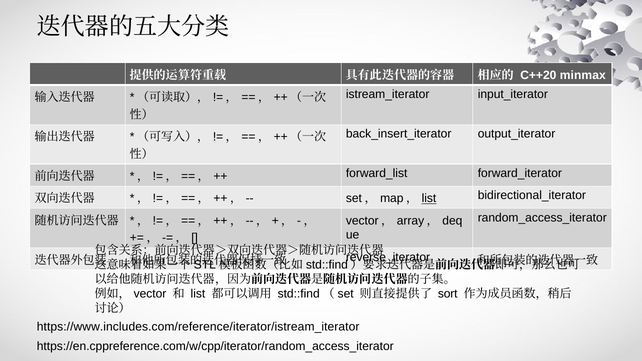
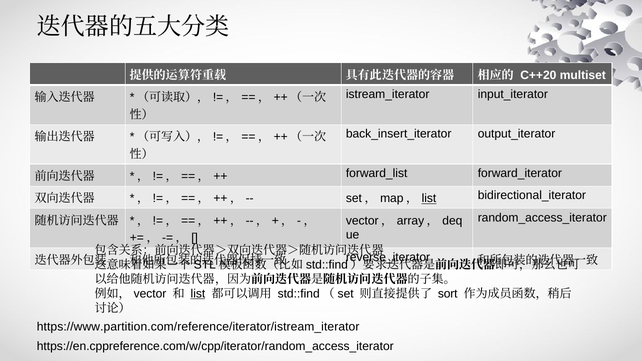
minmax: minmax -> multiset (583, 75)
list underline: none -> present (198, 294)
https://www.includes.com/reference/iterator/istream_iterator: https://www.includes.com/reference/iterator/istream_iterator -> https://www.partition.com/reference/iterator/istream_iterator (198, 327)
